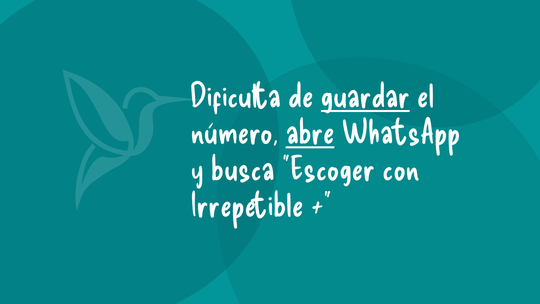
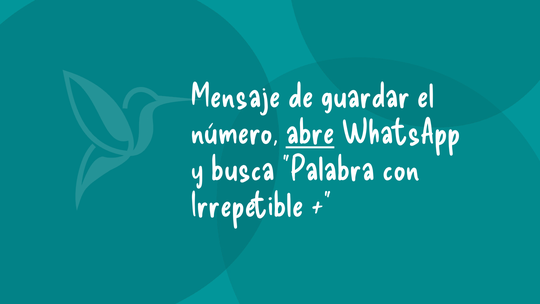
Dificulta: Dificulta -> Mensaje (236, 96)
guardar underline: present -> none (366, 96)
Escoger: Escoger -> Palabra (329, 169)
